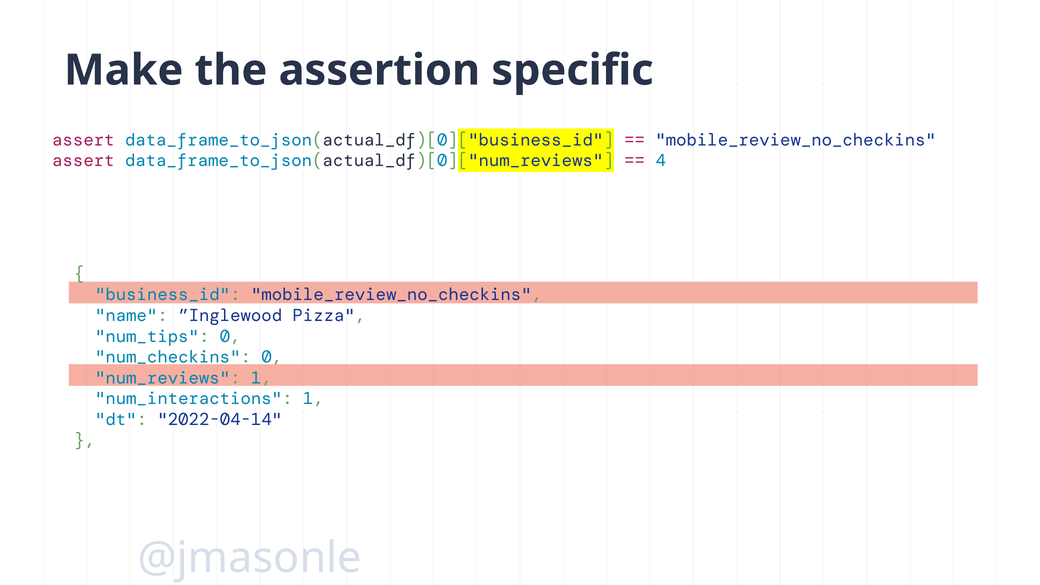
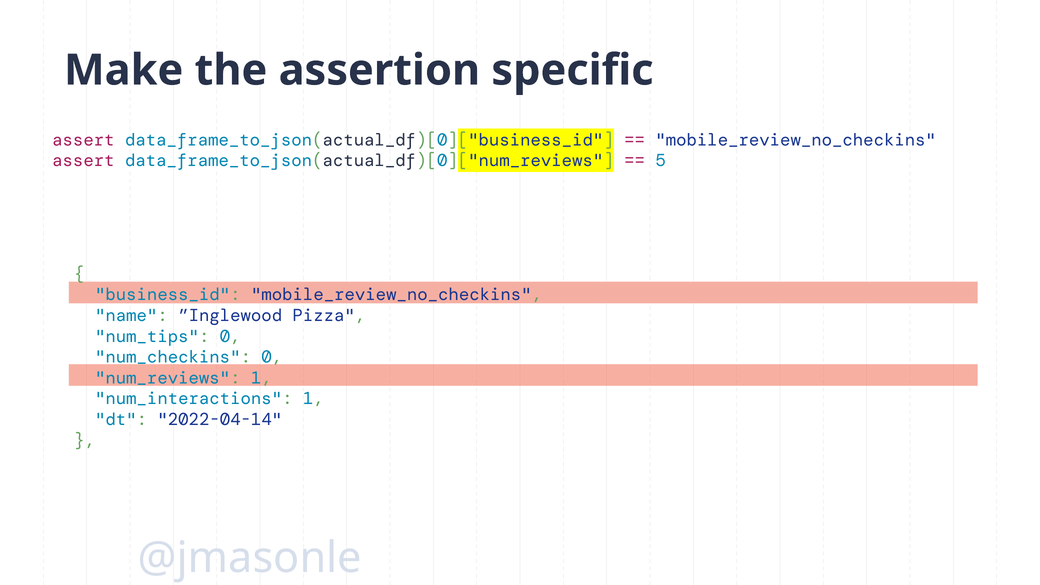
4: 4 -> 5 (661, 161)
